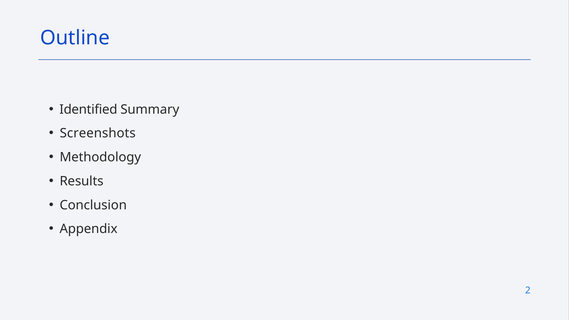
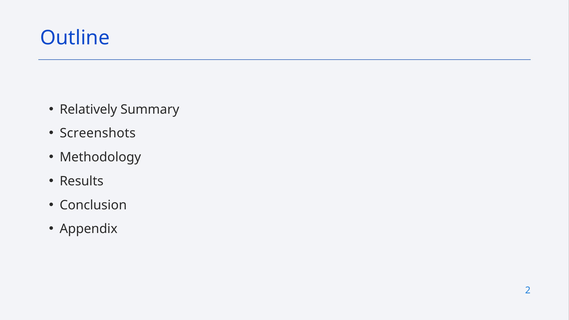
Identified: Identified -> Relatively (88, 109)
